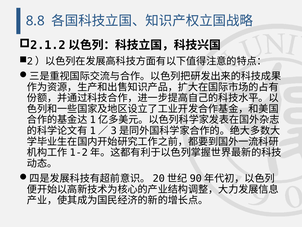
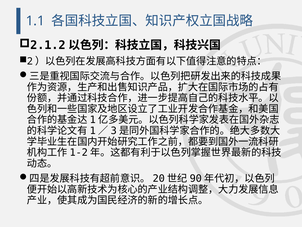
8.8: 8.8 -> 1.1 (35, 21)
